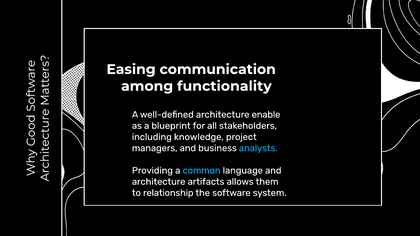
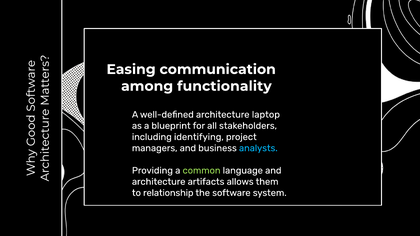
enable: enable -> laptop (266, 115)
knowledge: knowledge -> identifying (199, 137)
common colour: light blue -> light green (202, 171)
